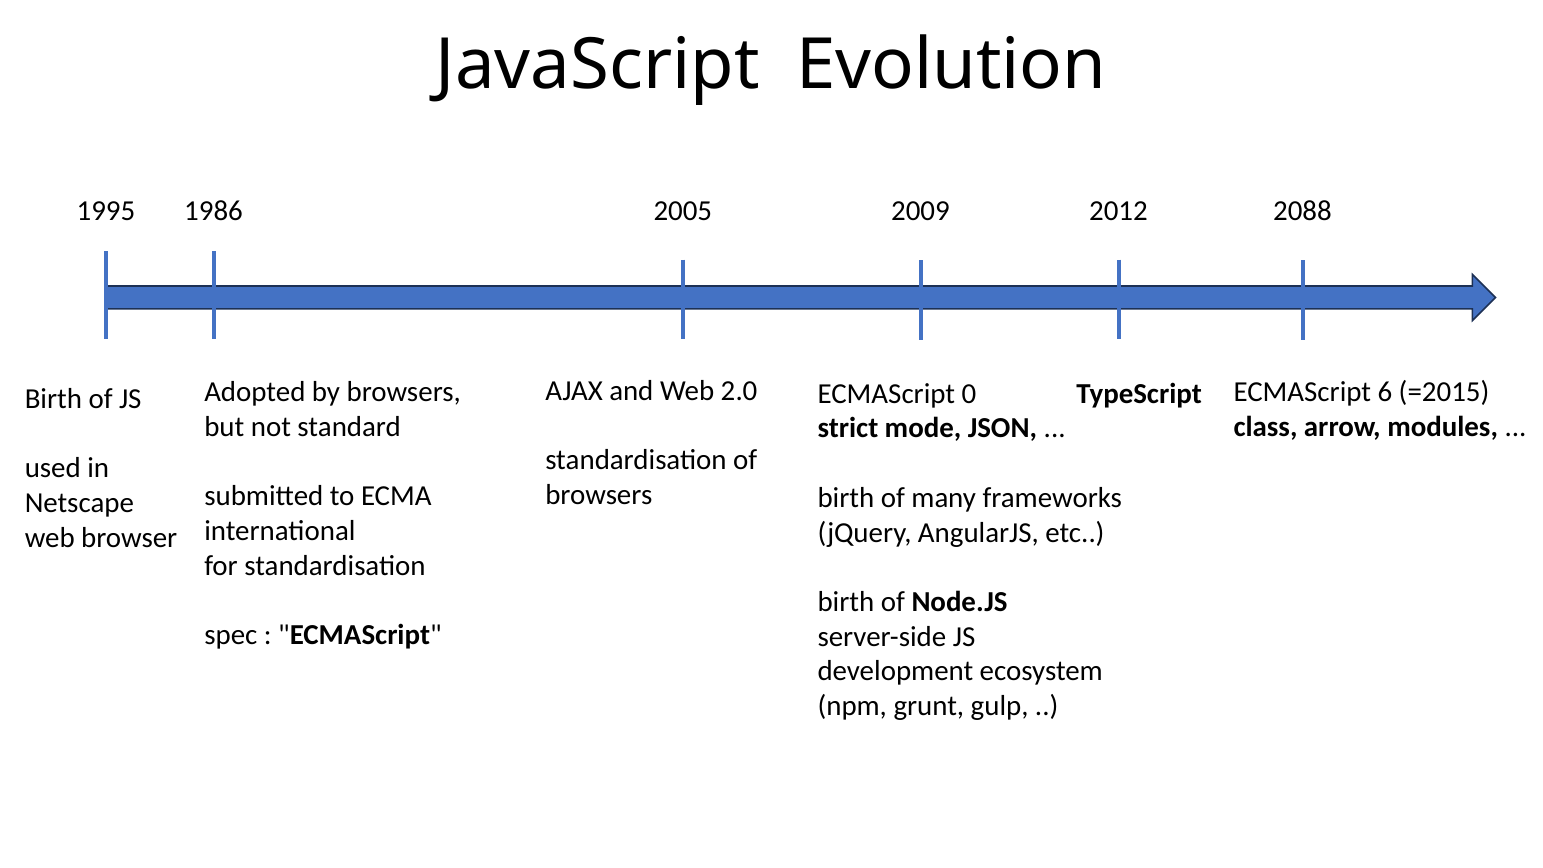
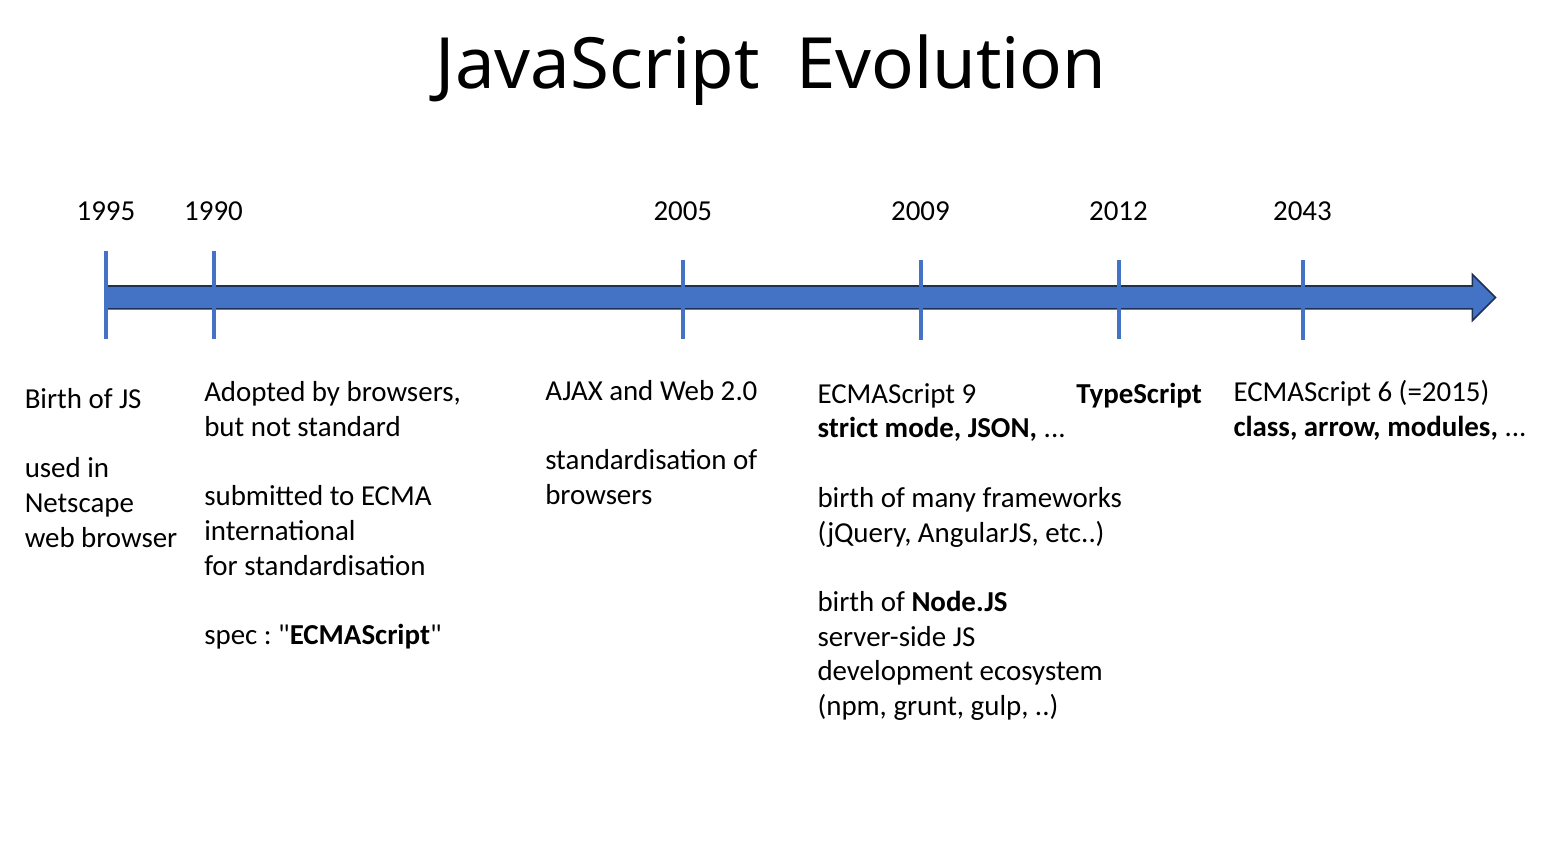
1986: 1986 -> 1990 (214, 210)
2088: 2088 -> 2043 (1302, 211)
0: 0 -> 9 (969, 394)
